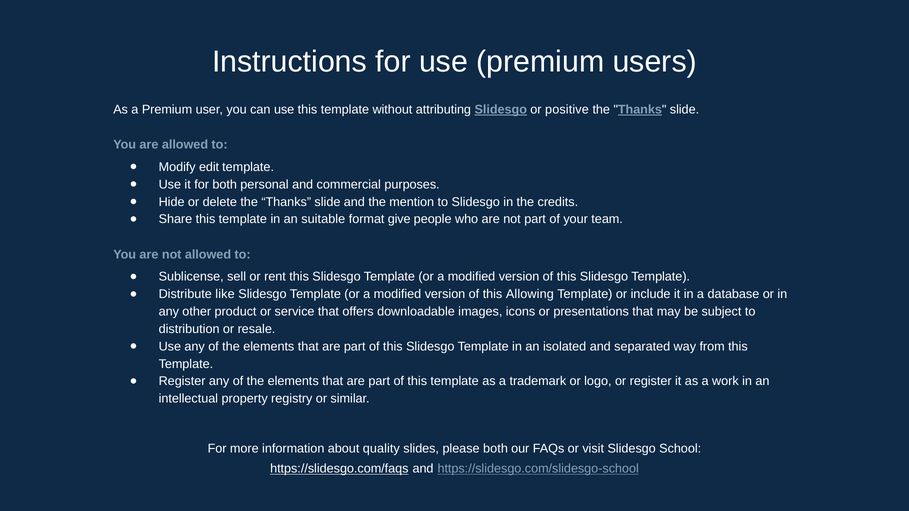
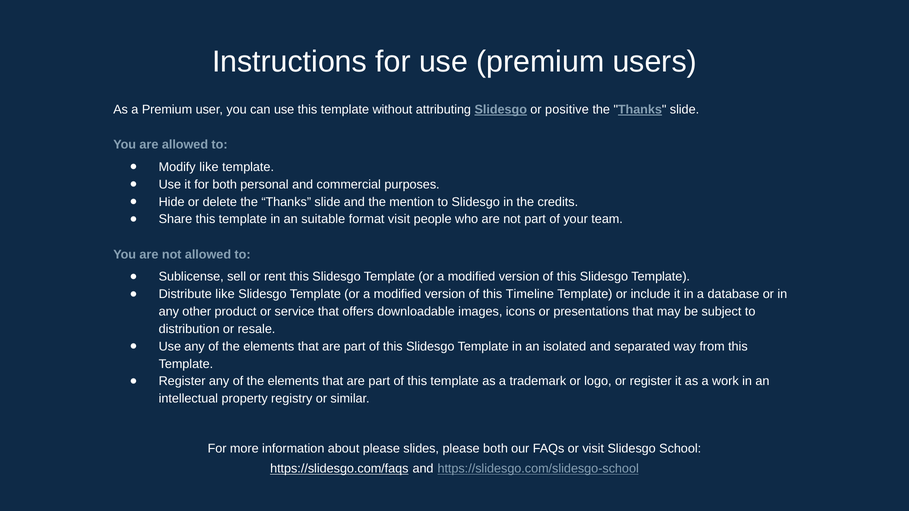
Modify edit: edit -> like (209, 167)
format give: give -> visit (399, 219)
Allowing: Allowing -> Timeline (530, 294)
about quality: quality -> please (381, 449)
